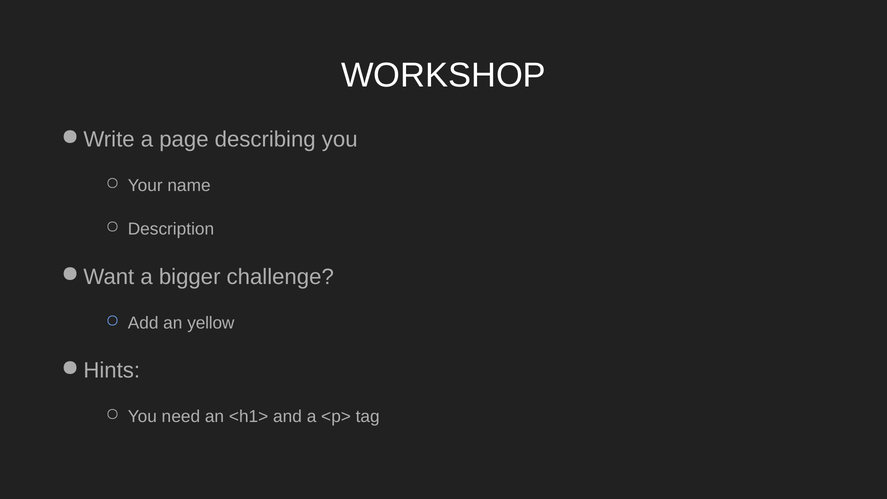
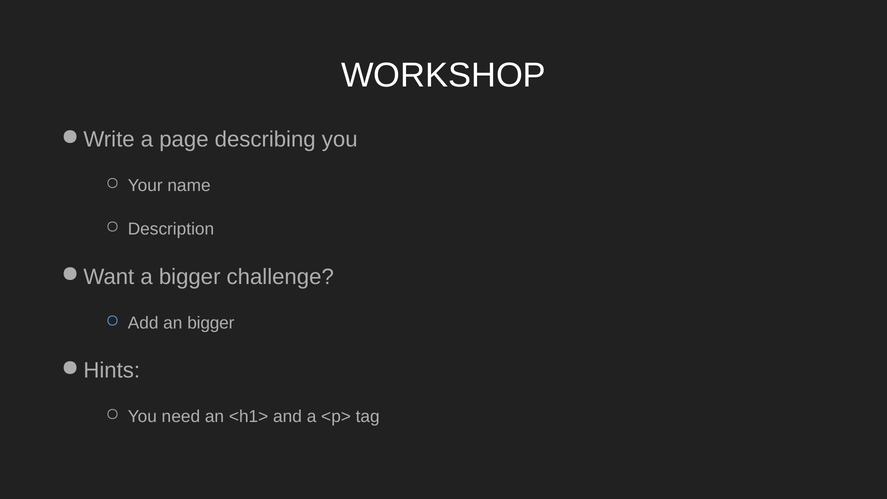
an yellow: yellow -> bigger (211, 323)
